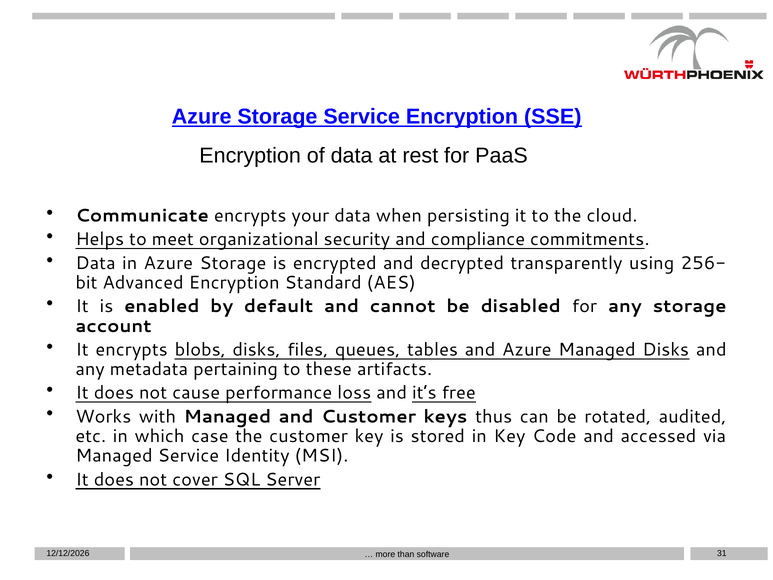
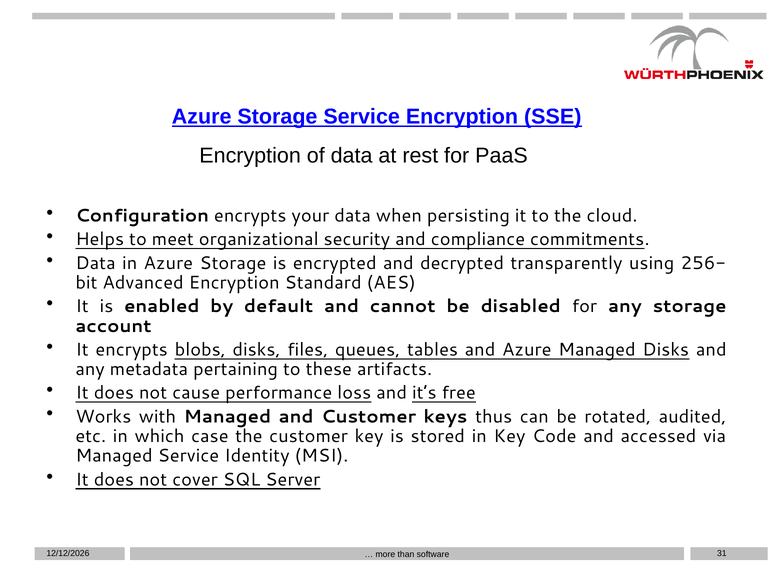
Communicate: Communicate -> Configuration (142, 216)
